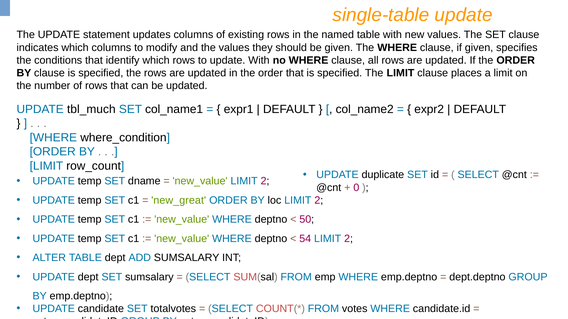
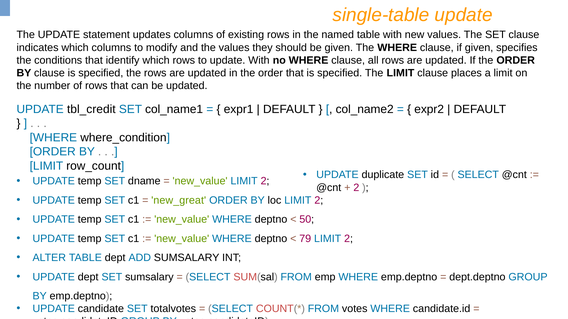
tbl_much: tbl_much -> tbl_credit (91, 109)
0: 0 -> 2 (356, 188)
54: 54 -> 79 (305, 239)
